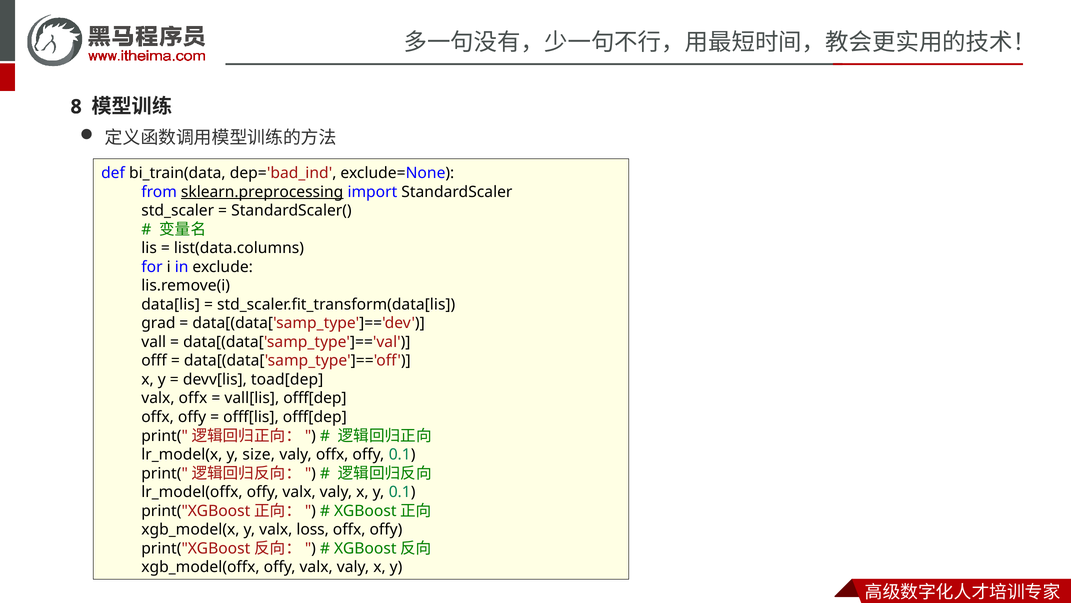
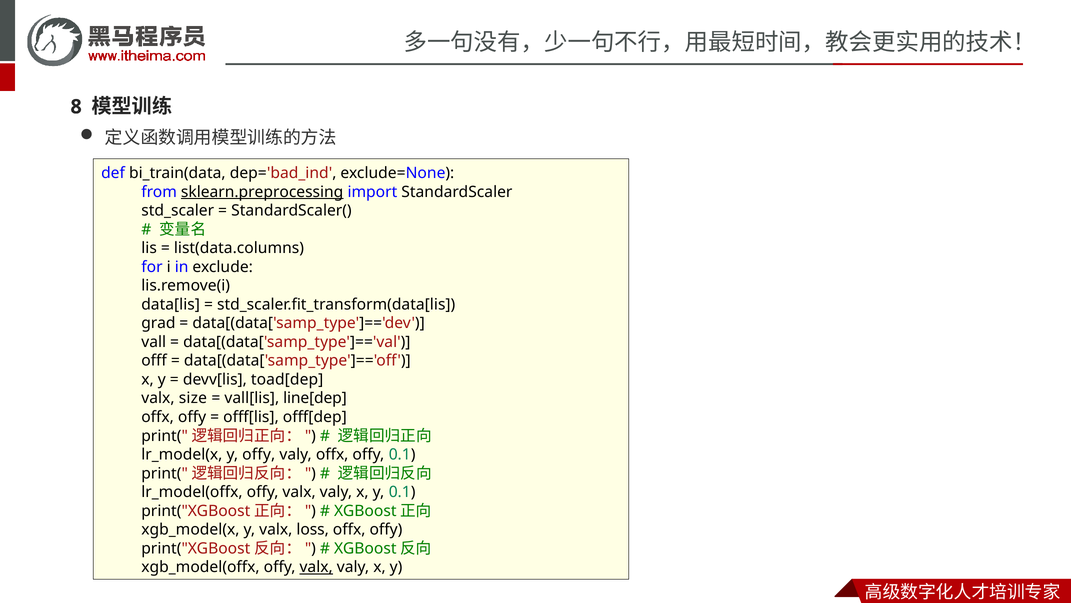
valx offx: offx -> size (193, 398)
vall[lis offf[dep: offf[dep -> line[dep (315, 398)
y size: size -> offy (259, 454)
valx underline: none -> present (316, 567)
